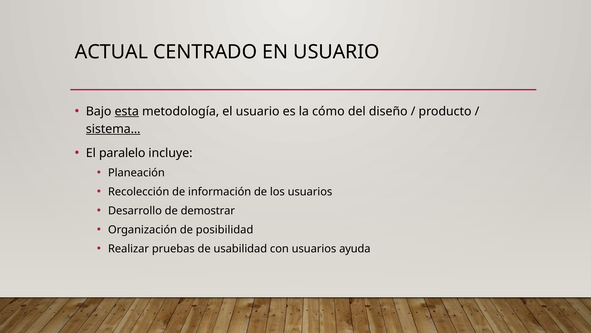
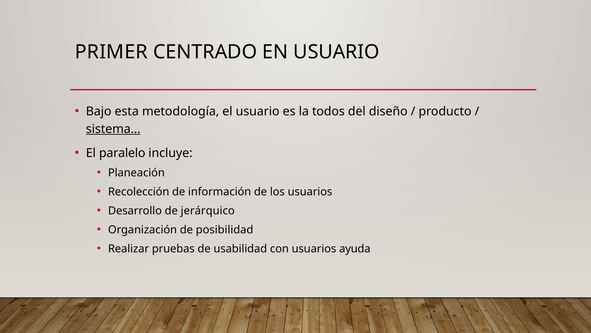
ACTUAL: ACTUAL -> PRIMER (111, 52)
esta underline: present -> none (127, 111)
cómo: cómo -> todos (328, 111)
demostrar: demostrar -> jerárquico (208, 210)
